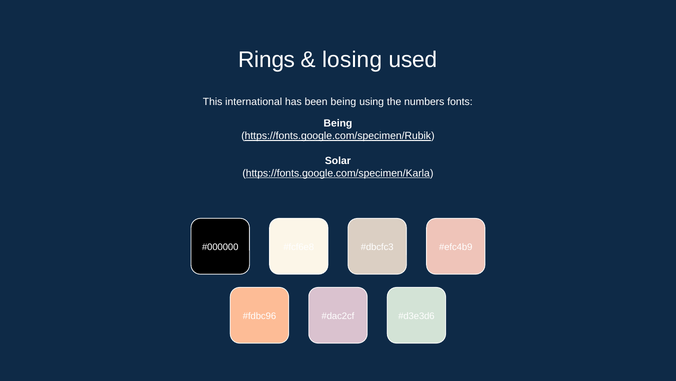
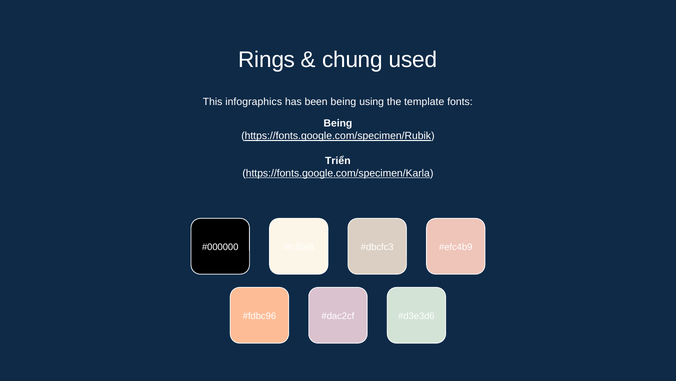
losing: losing -> chung (352, 60)
international: international -> infographics (254, 102)
numbers: numbers -> template (424, 102)
Solar: Solar -> Triển (338, 161)
